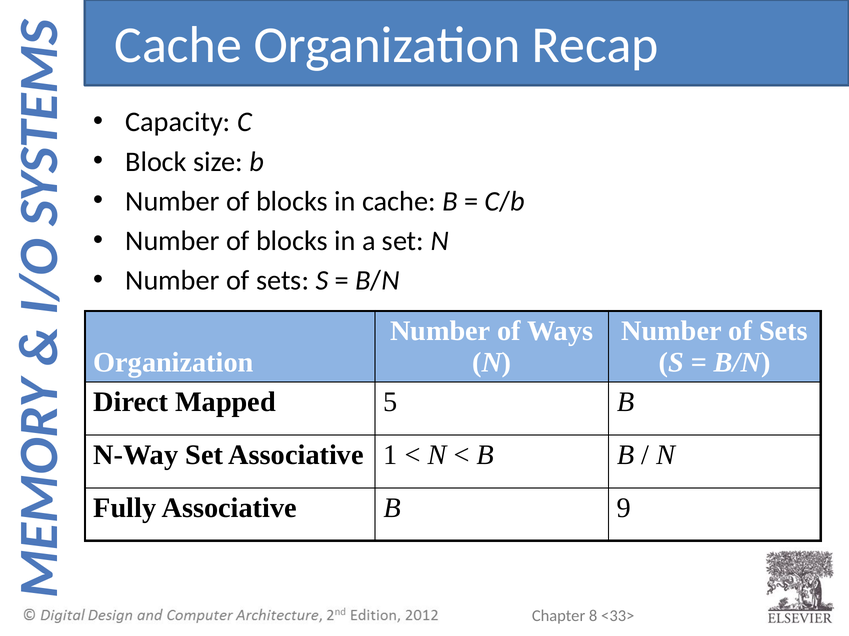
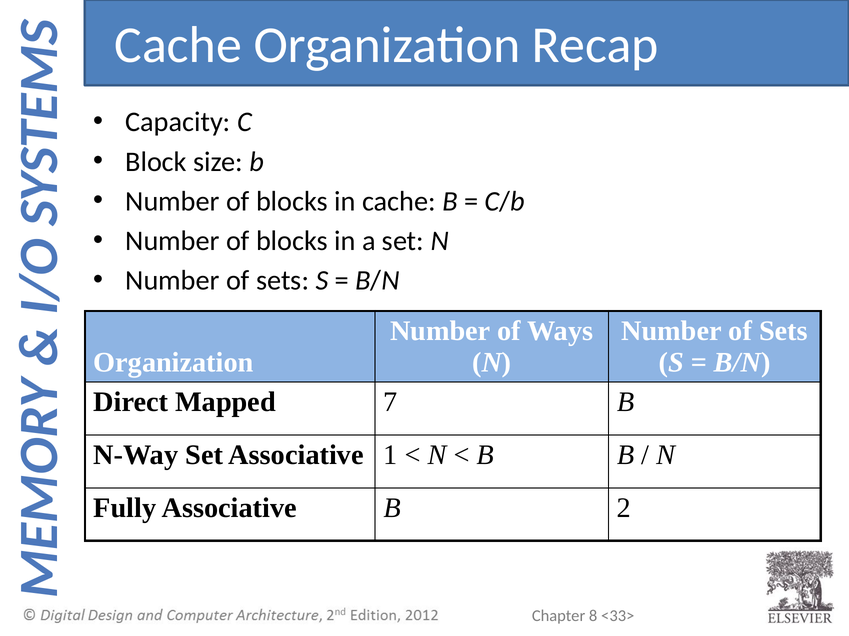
5: 5 -> 7 (391, 402)
9: 9 -> 2 (624, 509)
